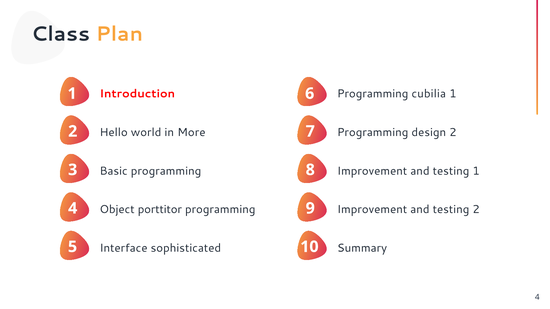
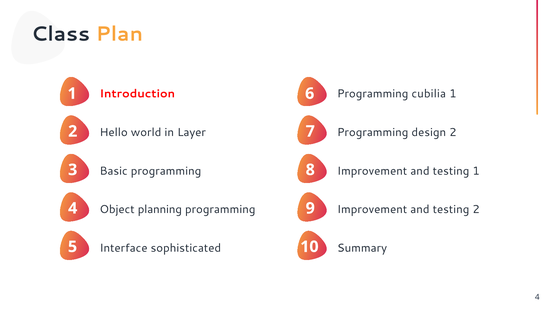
More: More -> Layer (192, 133)
porttitor: porttitor -> planning (160, 210)
